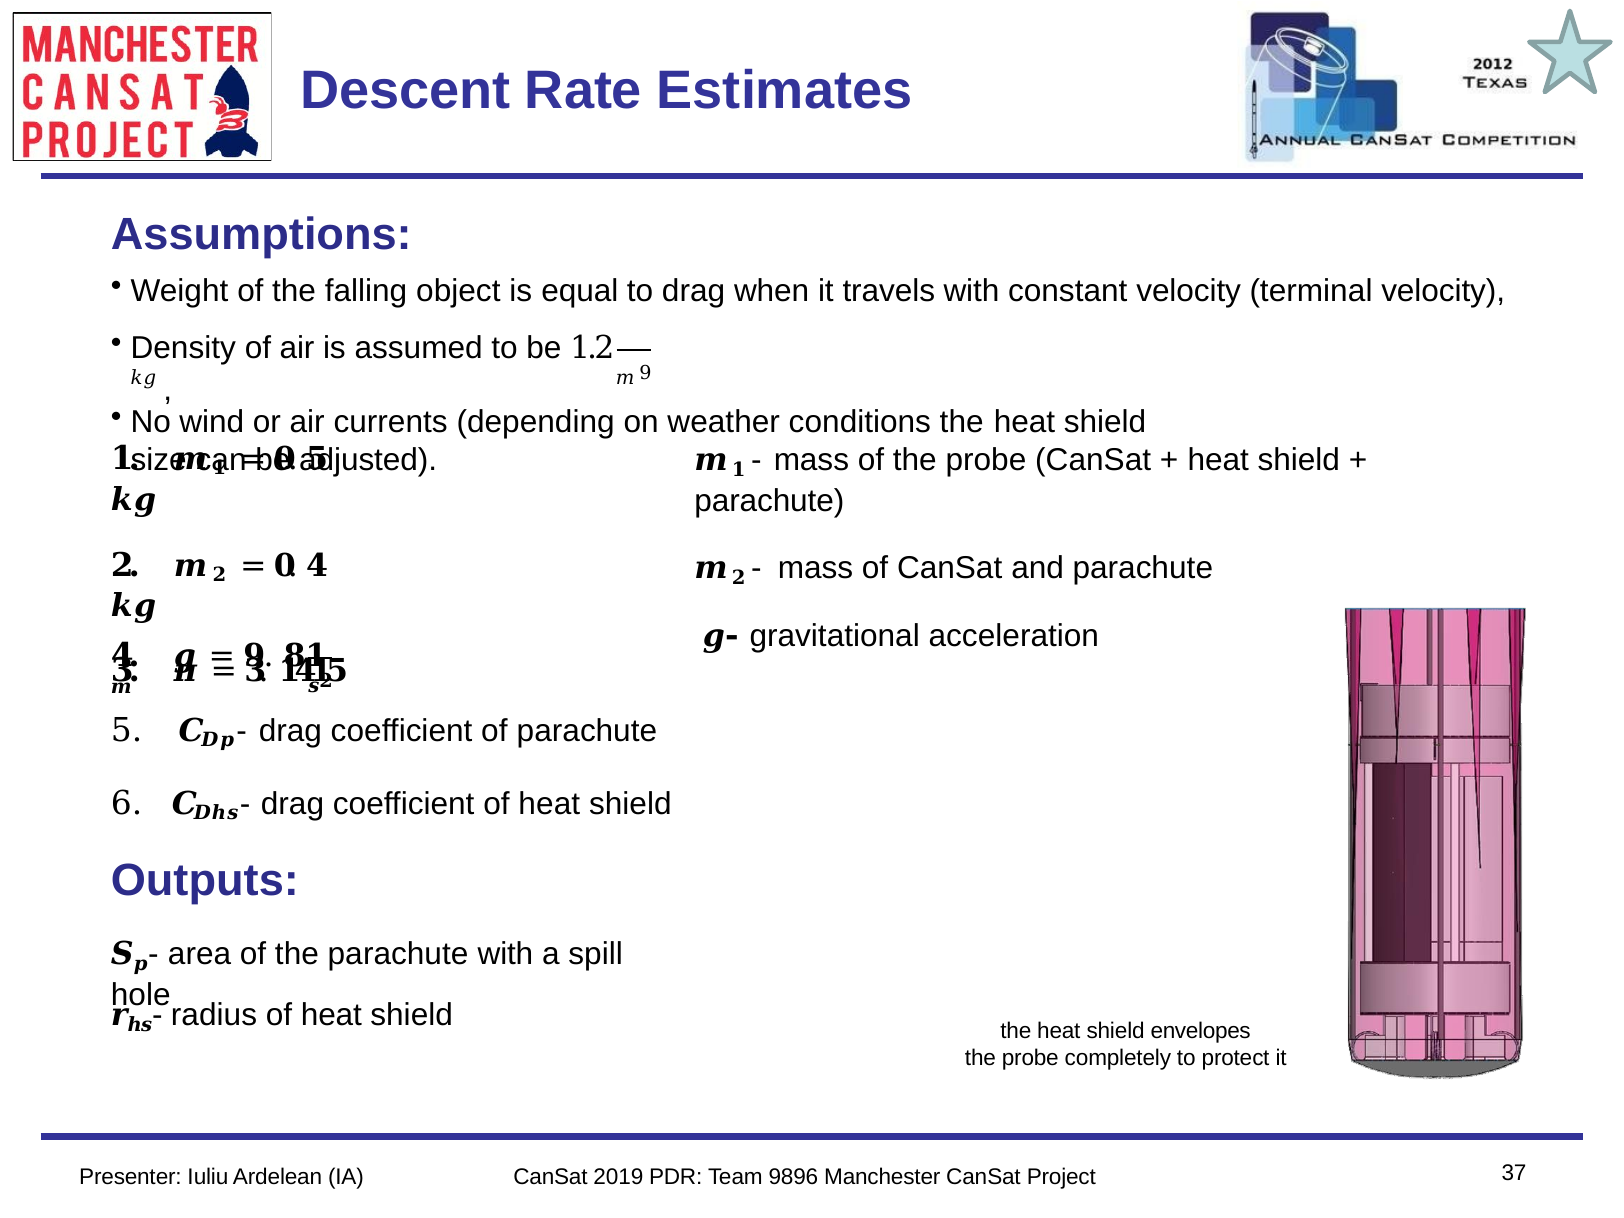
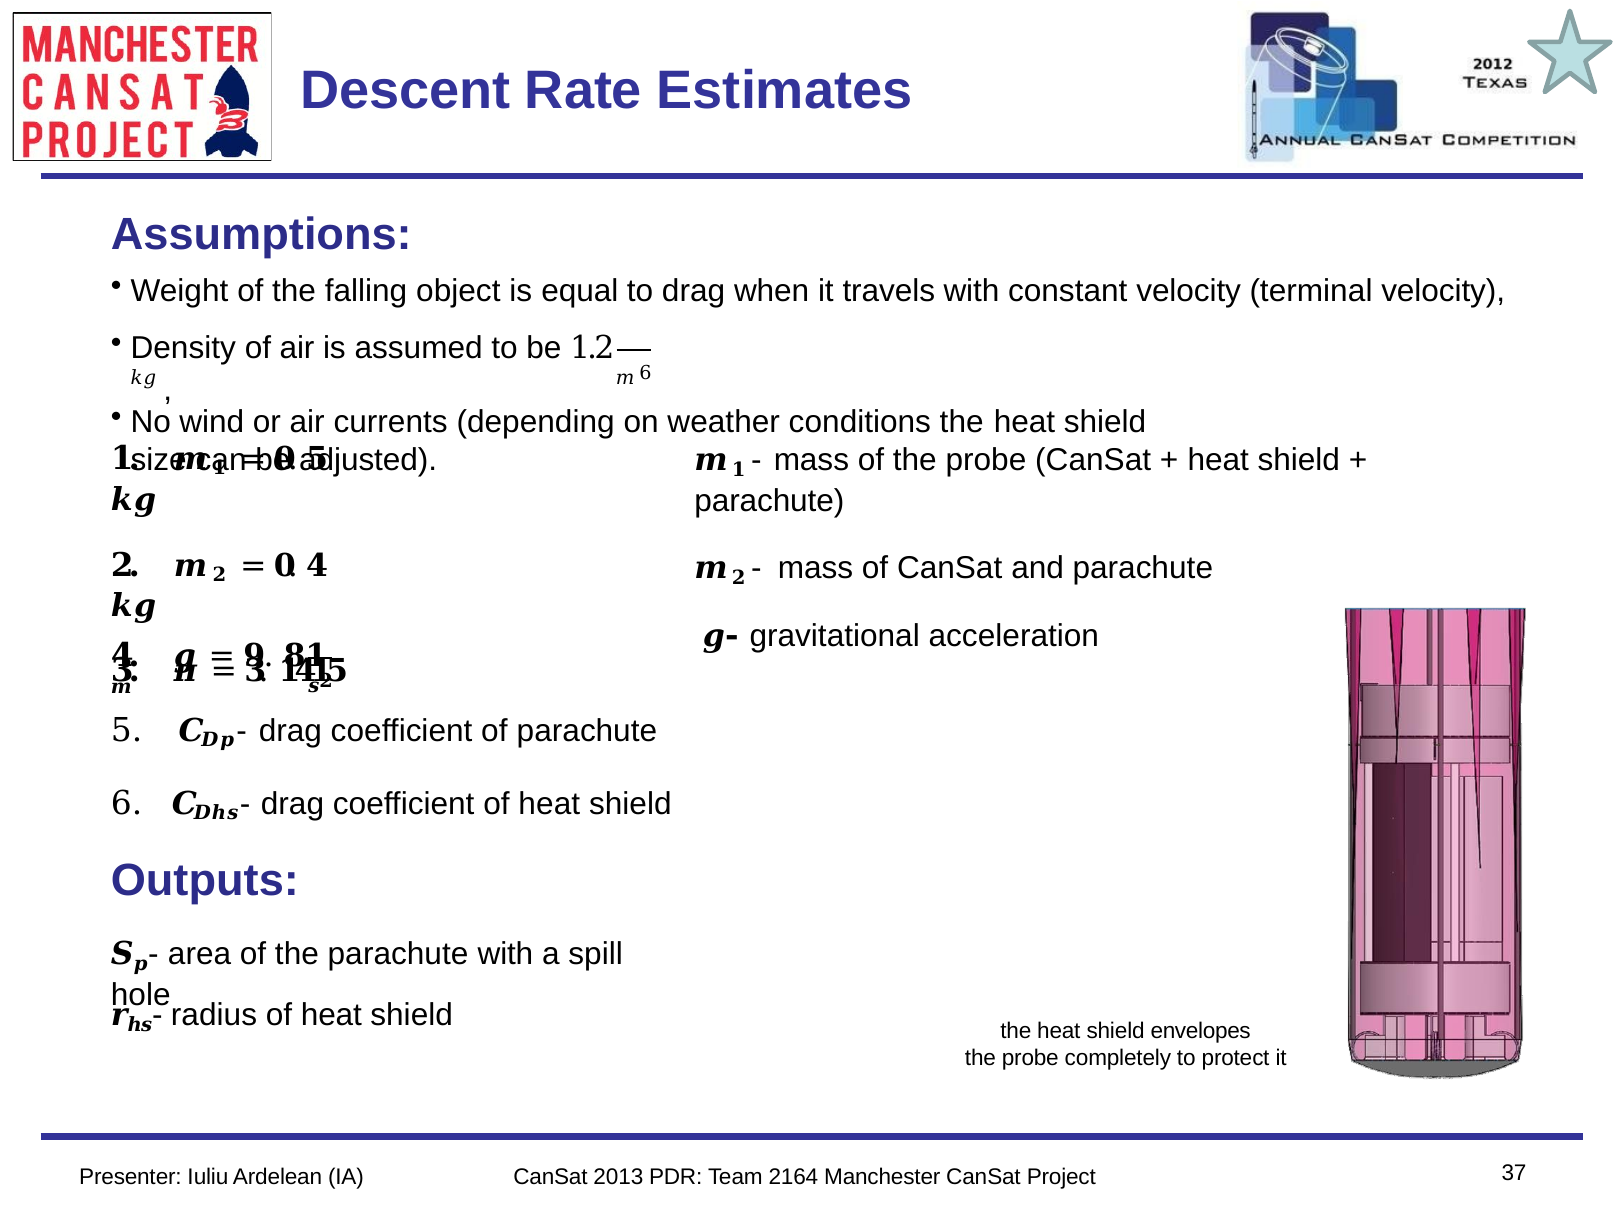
9: 9 -> 6 (646, 373)
2019: 2019 -> 2013 (618, 1177)
9896: 9896 -> 2164 (793, 1177)
